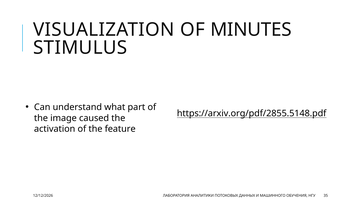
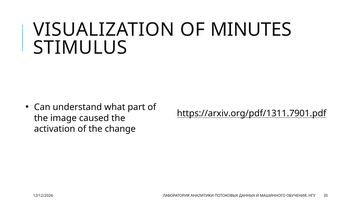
https://arxiv.org/pdf/2855.5148.pdf: https://arxiv.org/pdf/2855.5148.pdf -> https://arxiv.org/pdf/1311.7901.pdf (252, 114)
feature: feature -> change (120, 129)
